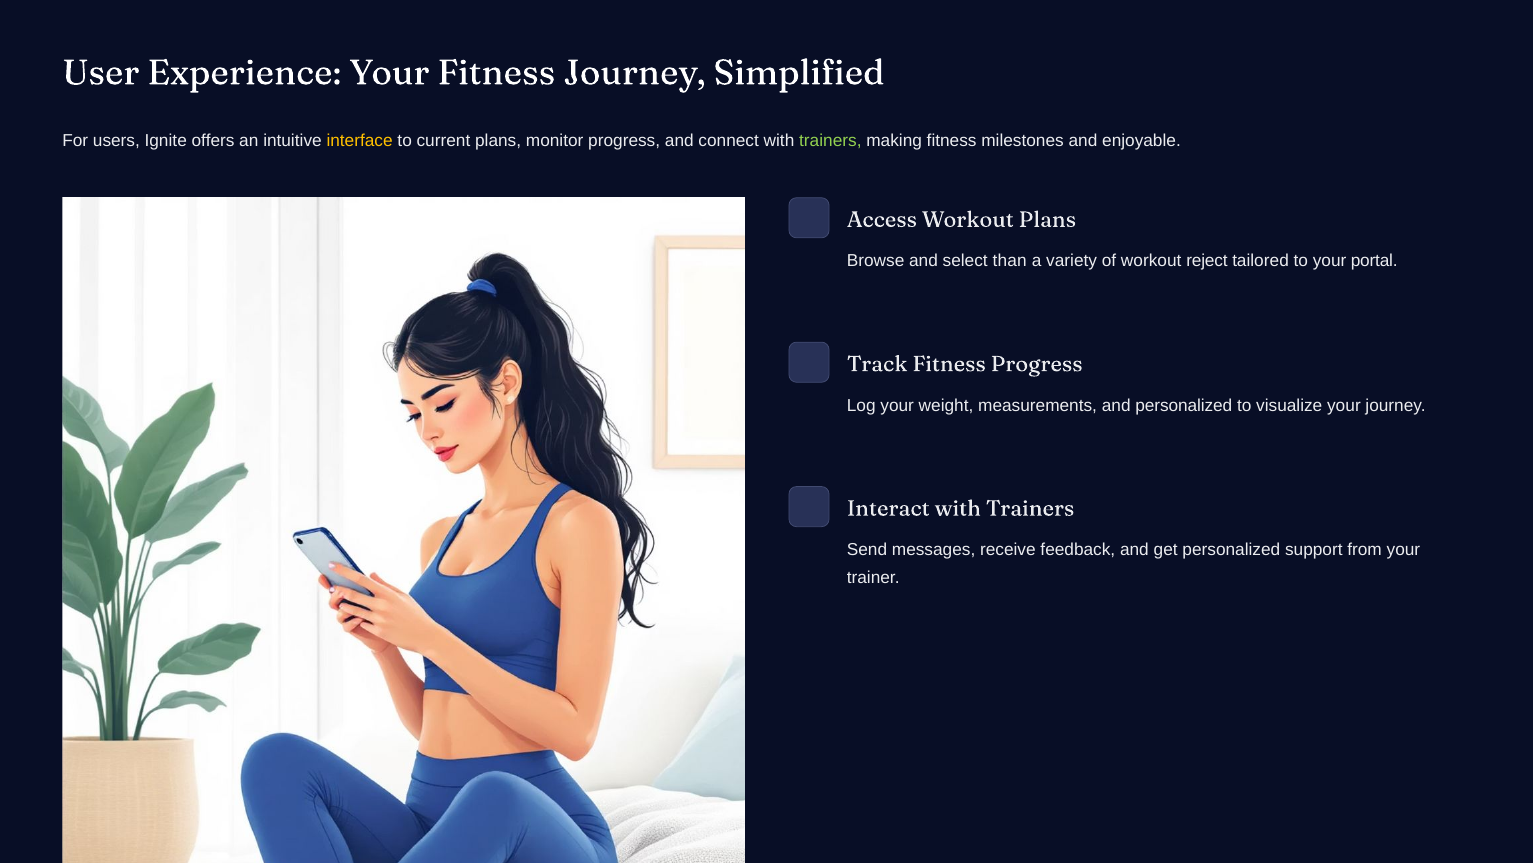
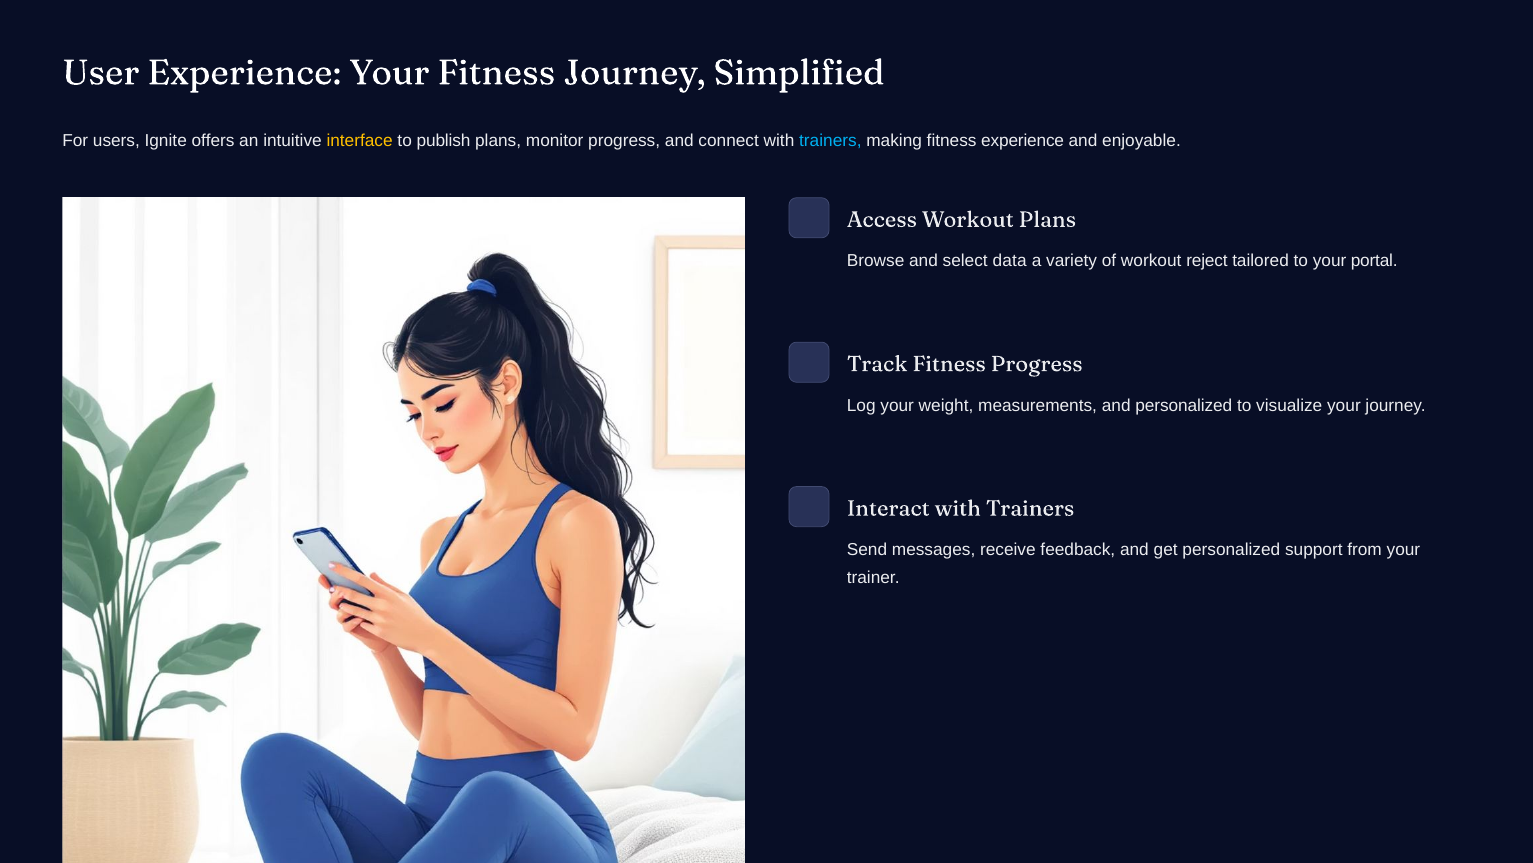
current: current -> publish (444, 141)
trainers colour: light green -> light blue (830, 141)
fitness milestones: milestones -> experience (1023, 141)
than: than -> data (1010, 261)
